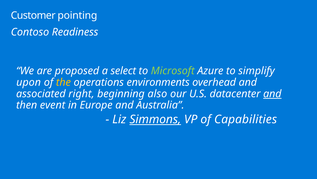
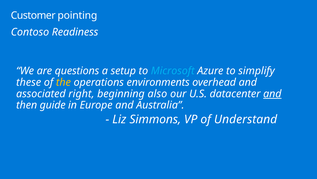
proposed: proposed -> questions (77, 71)
select: select -> setup (123, 71)
Microsoft colour: light green -> light blue (173, 71)
upon: upon -> these (29, 82)
event: event -> guide (53, 105)
Simmons underline: present -> none (155, 119)
Capabilities: Capabilities -> Understand (246, 119)
